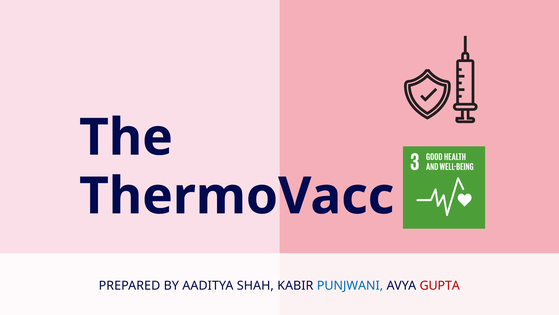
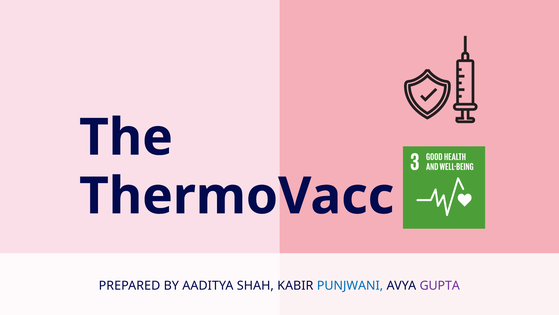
GUPTA colour: red -> purple (440, 285)
